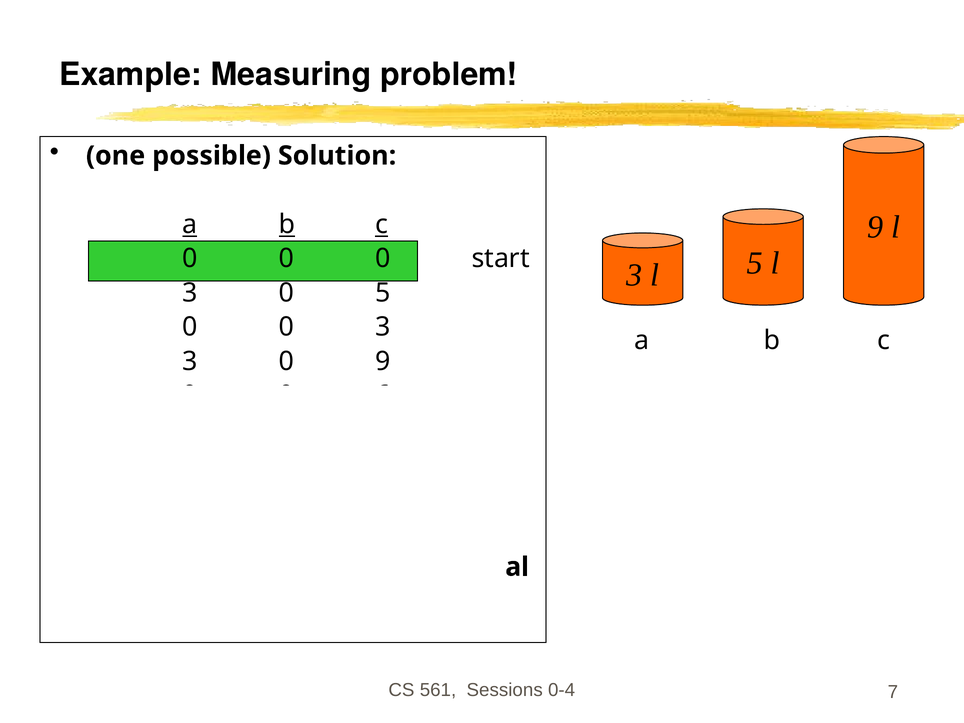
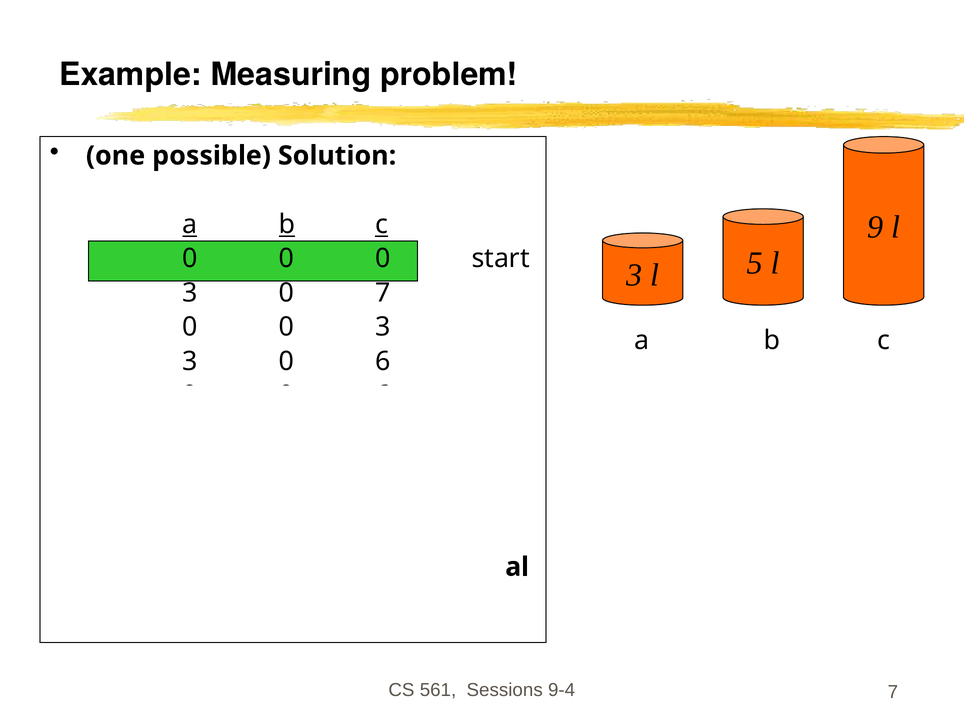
3 0 5: 5 -> 7 (383, 293)
9: 9 -> 6 (383, 361)
0-4: 0-4 -> 9-4 (562, 690)
